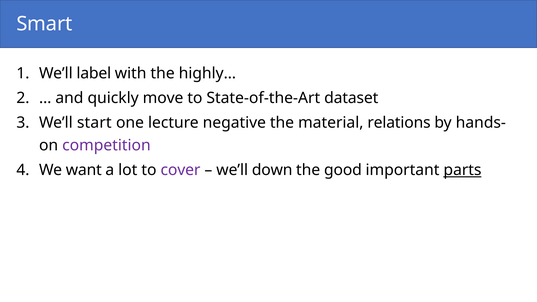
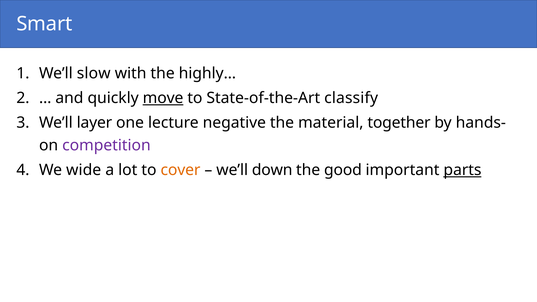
label: label -> slow (94, 73)
move underline: none -> present (163, 98)
dataset: dataset -> classify (351, 98)
start: start -> layer (94, 123)
relations: relations -> together (399, 123)
want: want -> wide (84, 170)
cover colour: purple -> orange (180, 170)
